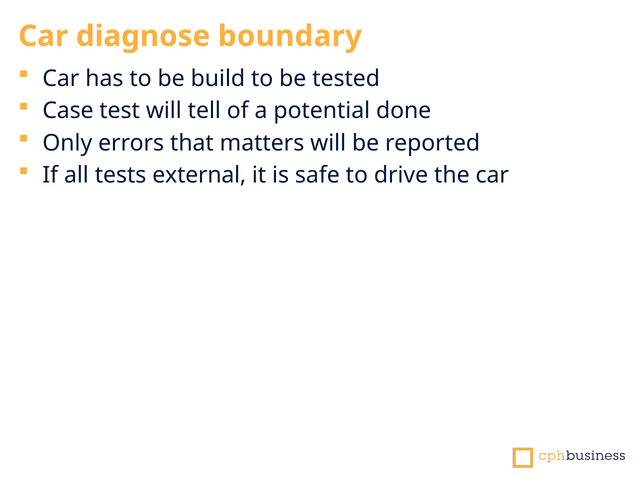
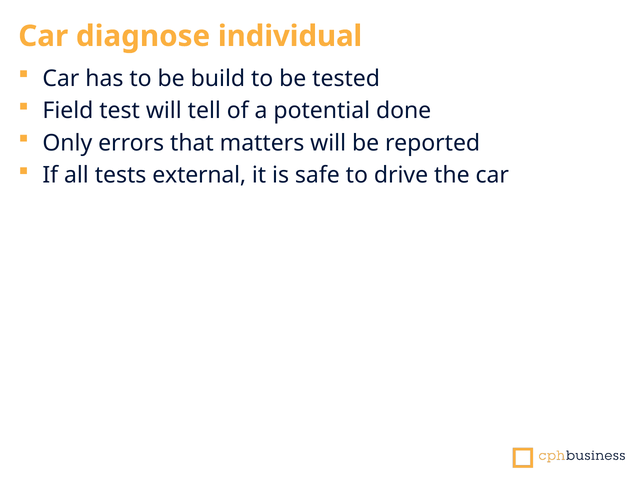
boundary: boundary -> individual (290, 36)
Case: Case -> Field (68, 111)
